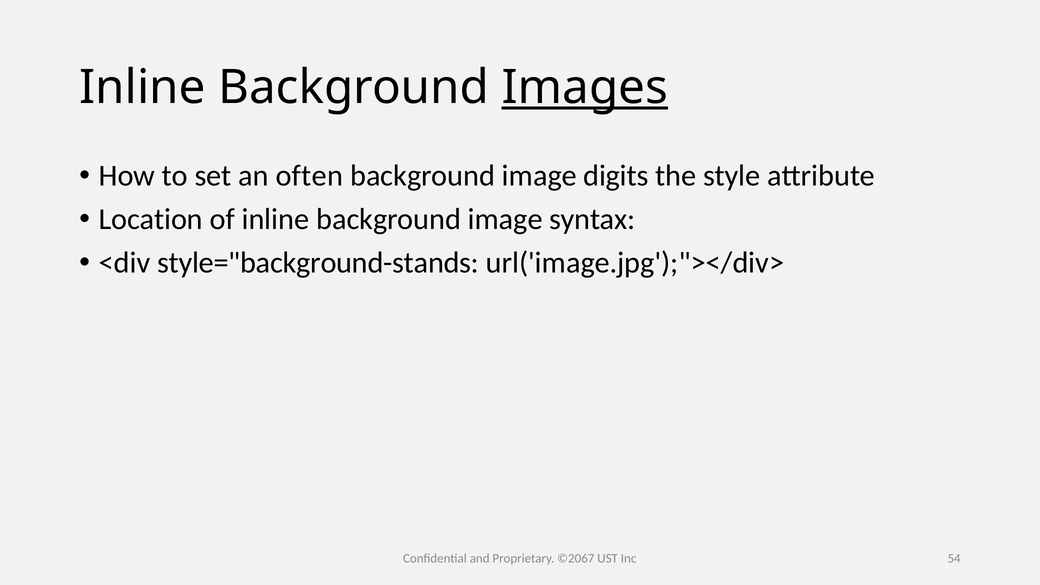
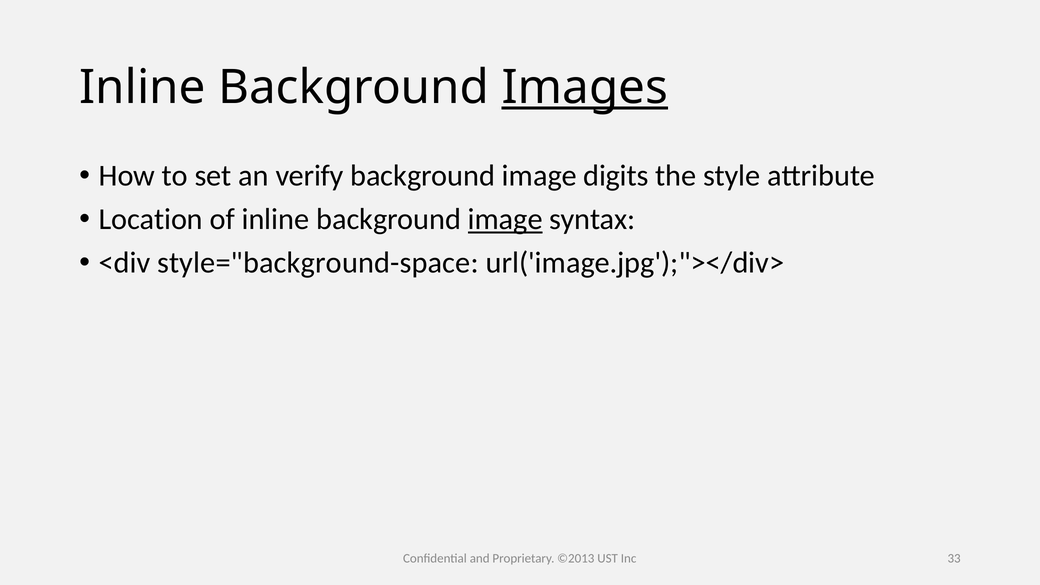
often: often -> verify (310, 176)
image underline: none -> present (505, 219)
style="background-stands: style="background-stands -> style="background-space (318, 263)
©2067: ©2067 -> ©2013 (576, 559)
54: 54 -> 33 (954, 559)
